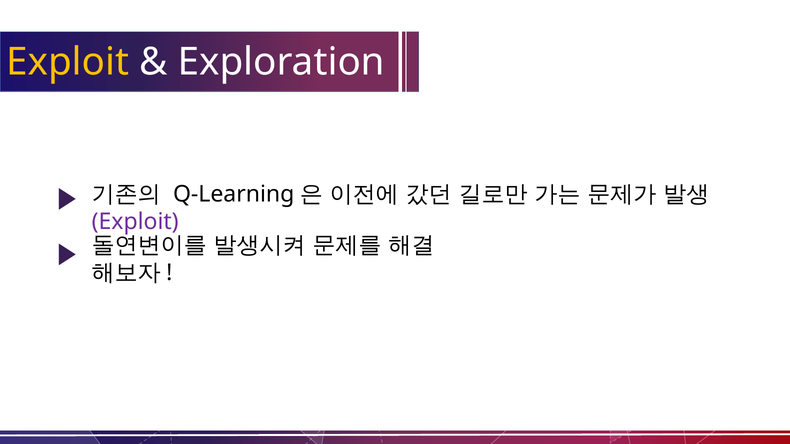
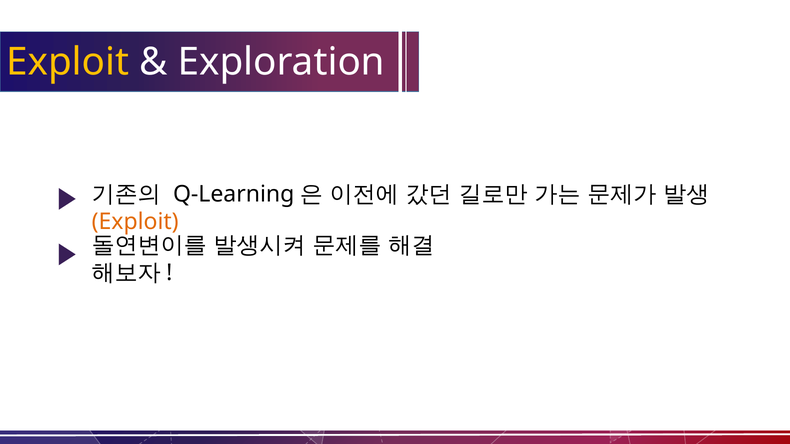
Exploit colour: purple -> orange (135, 222)
